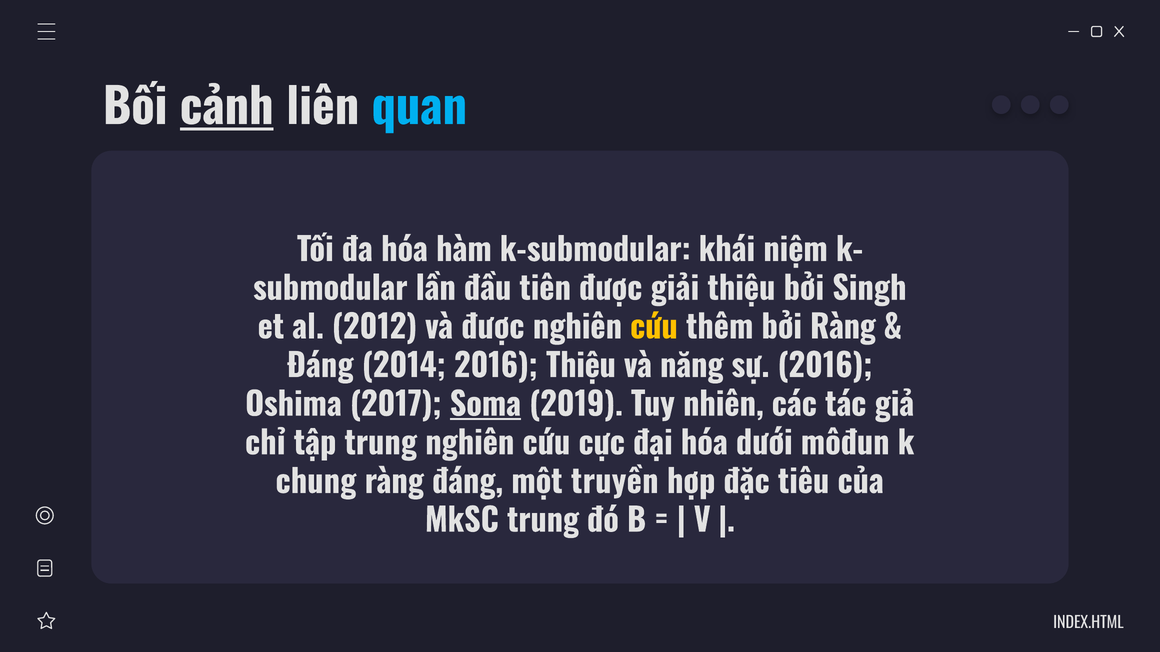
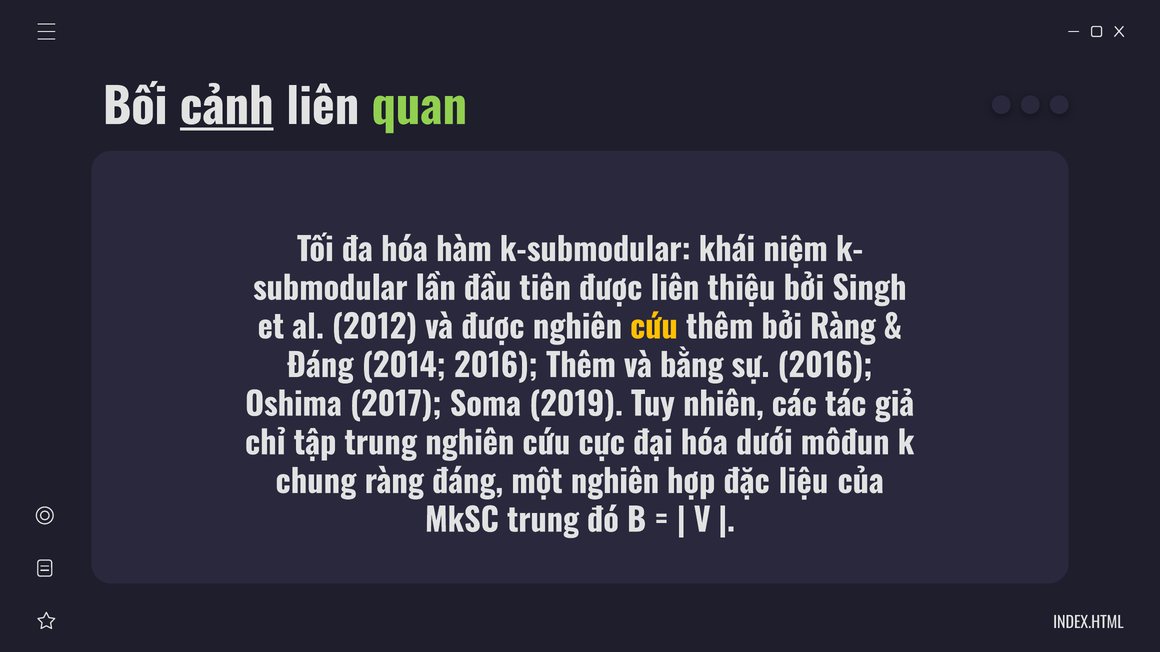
quan colour: light blue -> light green (419, 108)
được giải: giải -> liên (675, 289)
2016 Thiệu: Thiệu -> Thêm (581, 367)
năng: năng -> bằng (692, 367)
Soma underline: present -> none (485, 405)
một truyền: truyền -> nghiên (615, 483)
tiêu: tiêu -> liệu (803, 483)
